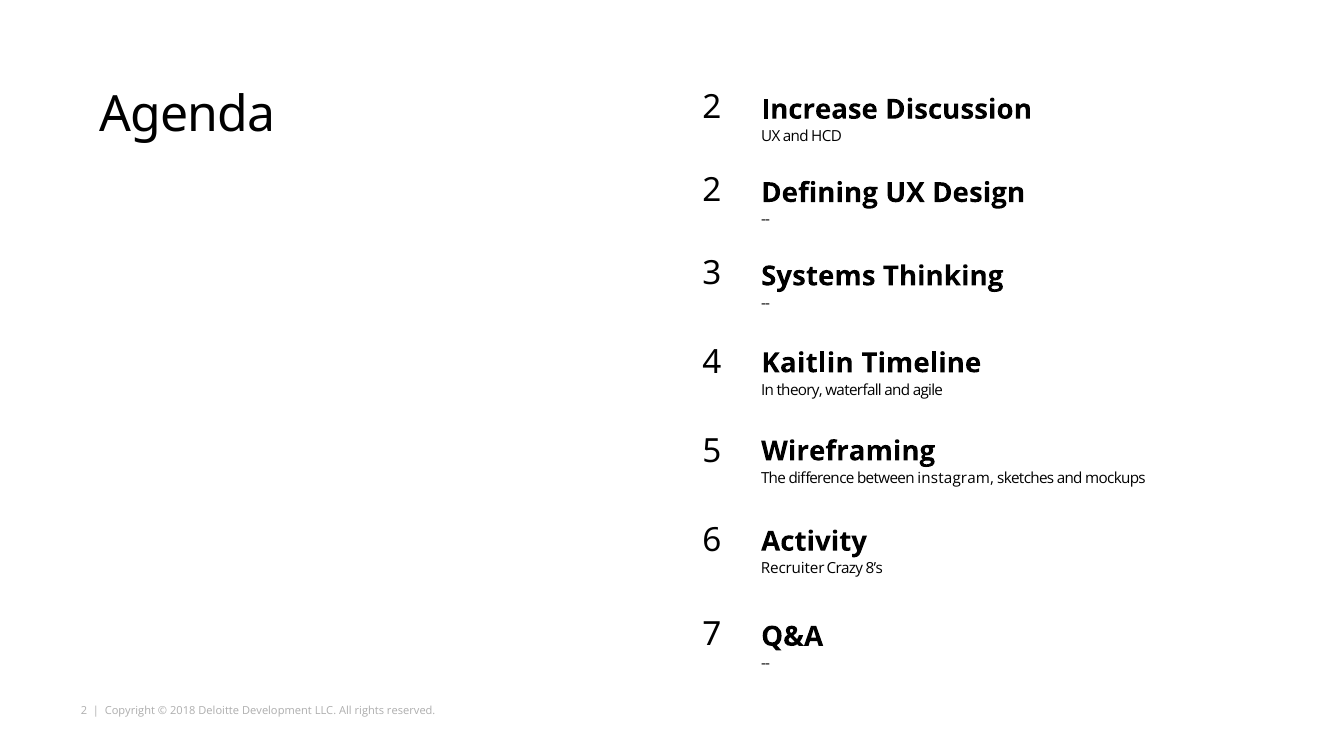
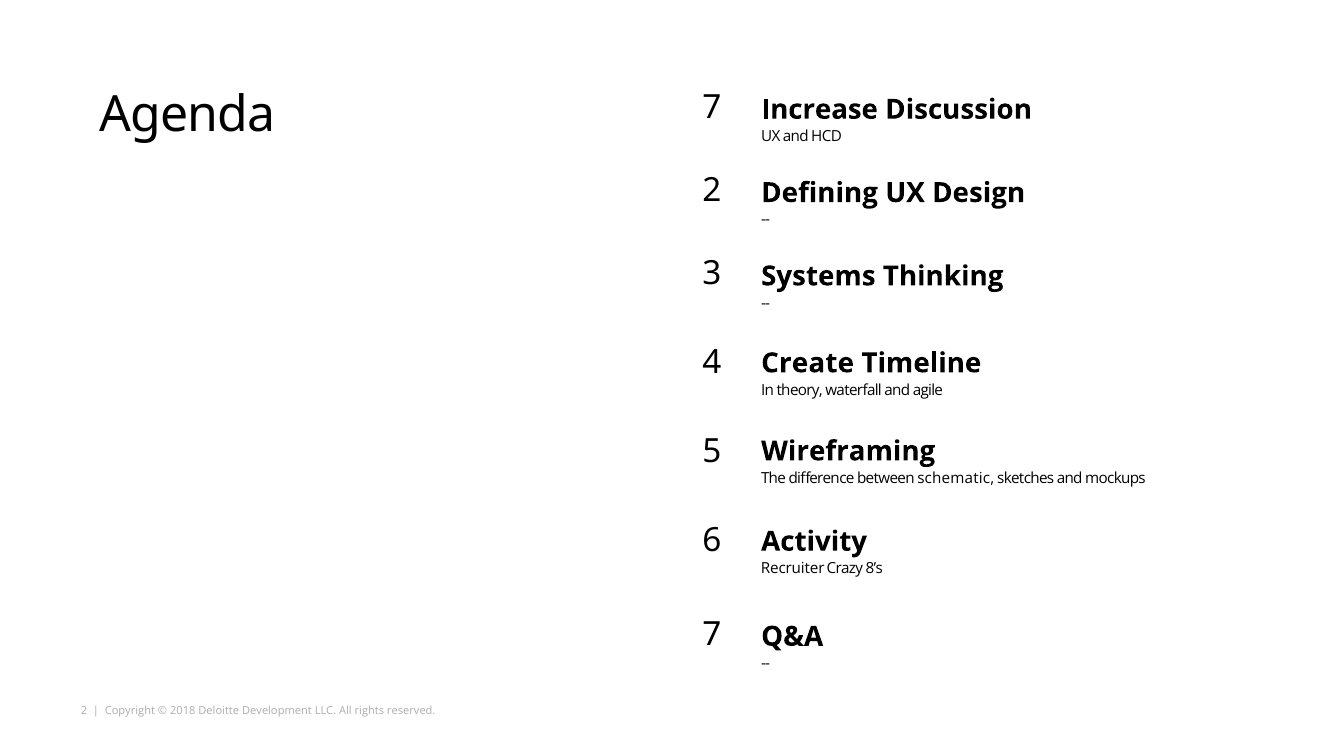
Agenda 2: 2 -> 7 (712, 108)
Kaitlin: Kaitlin -> Create (808, 363)
instagram: instagram -> schematic (956, 478)
